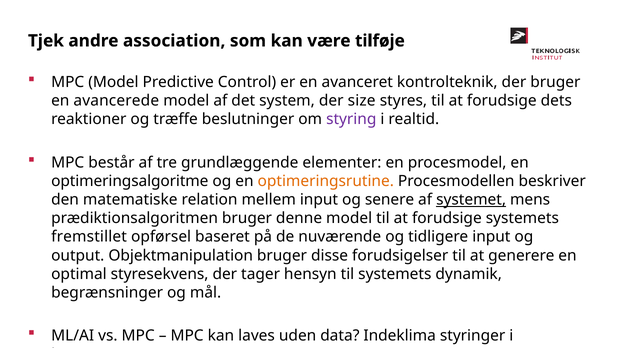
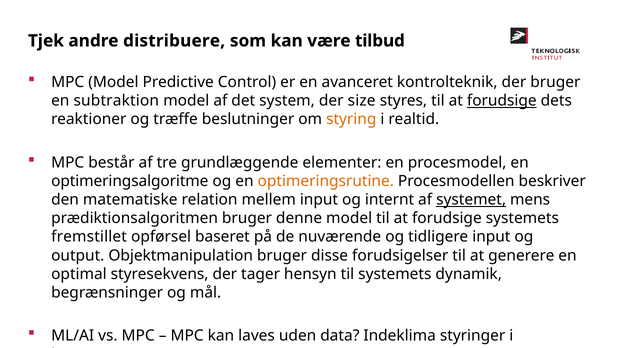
association: association -> distribuere (174, 41)
tilføje: tilføje -> tilbud (380, 41)
avancerede: avancerede -> subtraktion (116, 101)
forudsige underline: none -> present (502, 101)
styring colour: purple -> orange (351, 119)
senere: senere -> internt (390, 200)
